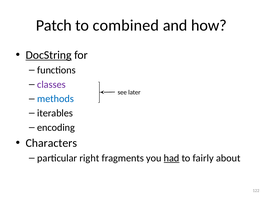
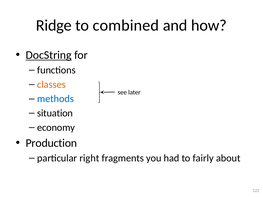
Patch: Patch -> Ridge (54, 25)
classes colour: purple -> orange (51, 85)
iterables: iterables -> situation (55, 113)
encoding: encoding -> economy (56, 128)
Characters: Characters -> Production (51, 143)
had underline: present -> none (172, 158)
